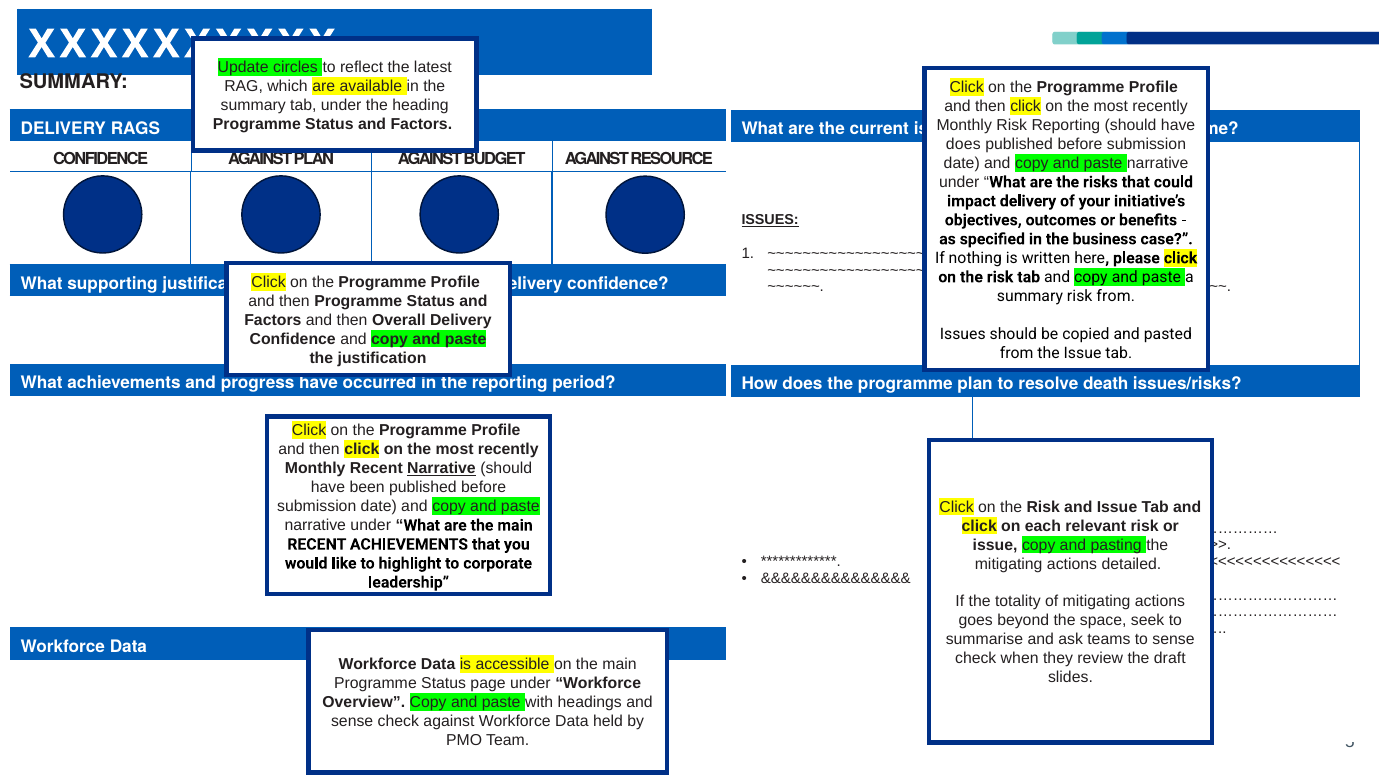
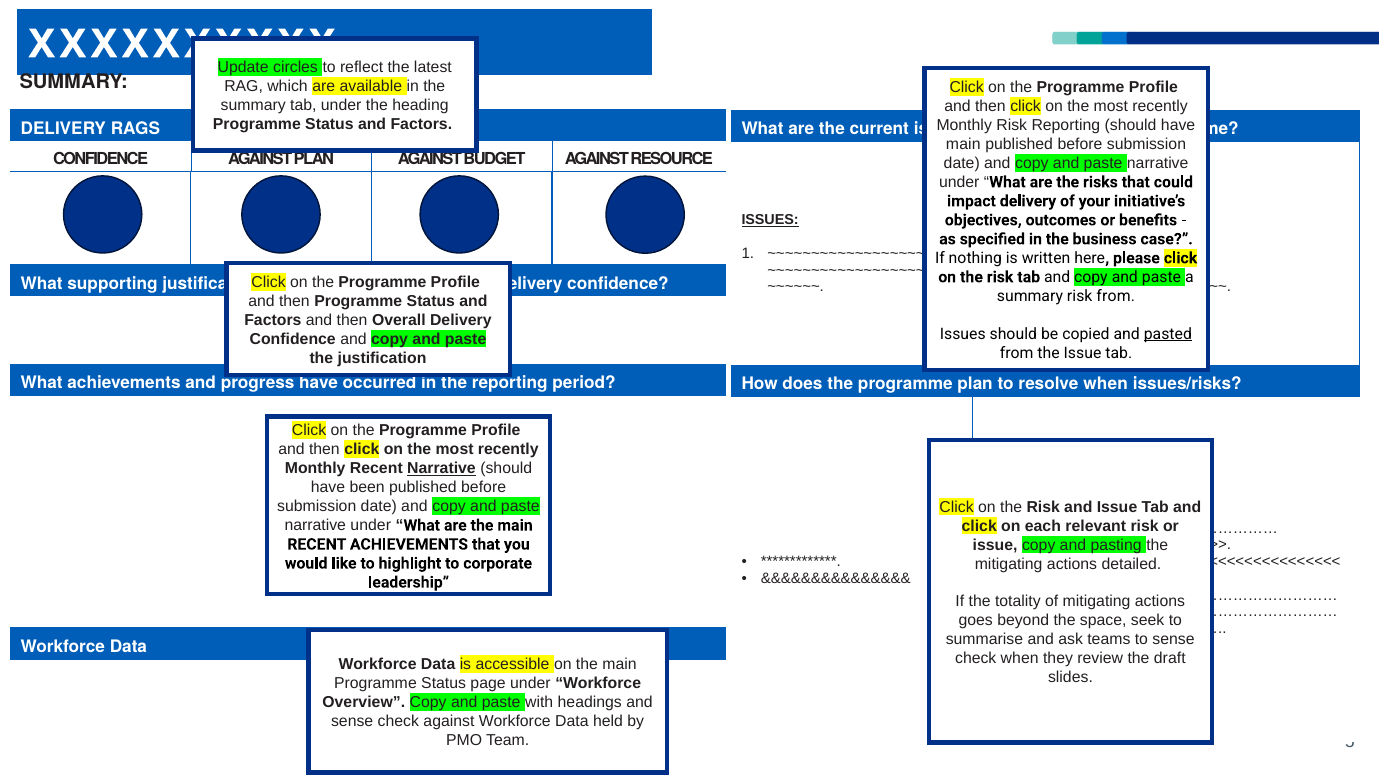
does: does -> main (963, 144)
pasted underline: none -> present (1168, 334)
resolve death: death -> when (1106, 384)
